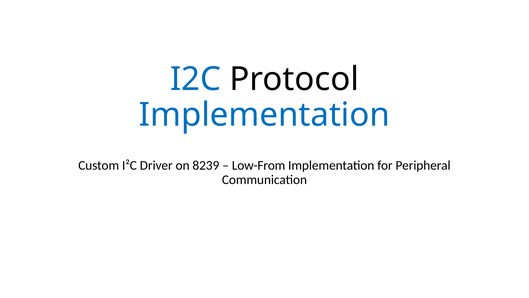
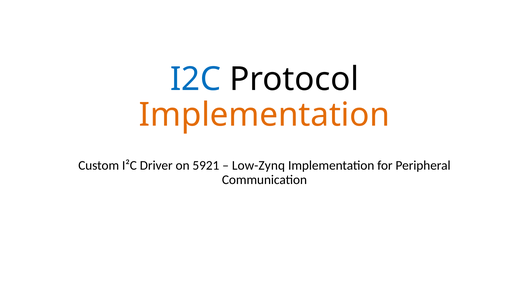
Implementation colour: blue -> orange (264, 115)
8239: 8239 -> 5921 (206, 165)
Low-From: Low-From -> Low-Zynq (258, 165)
